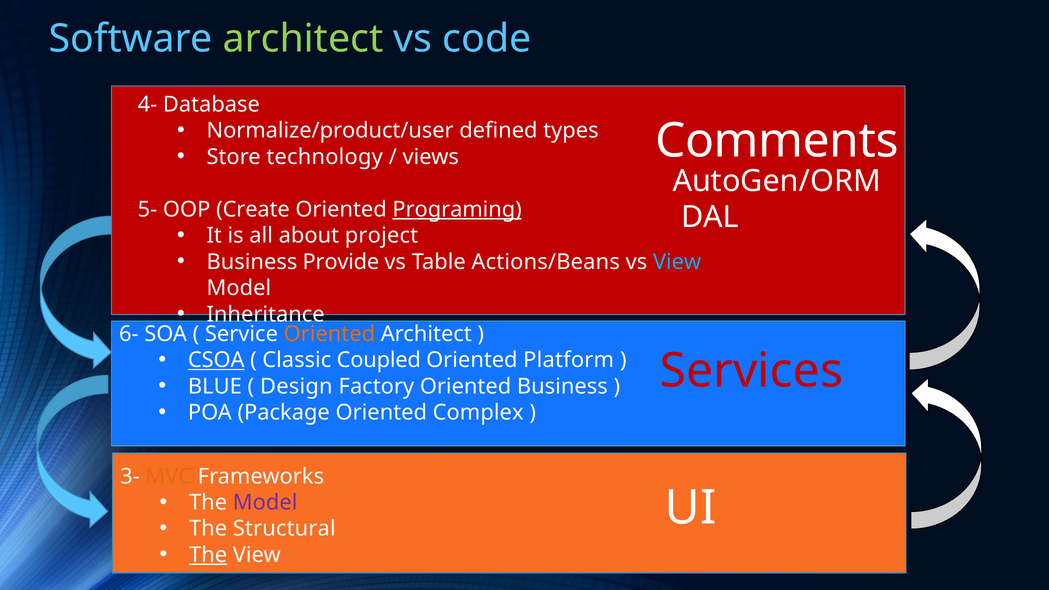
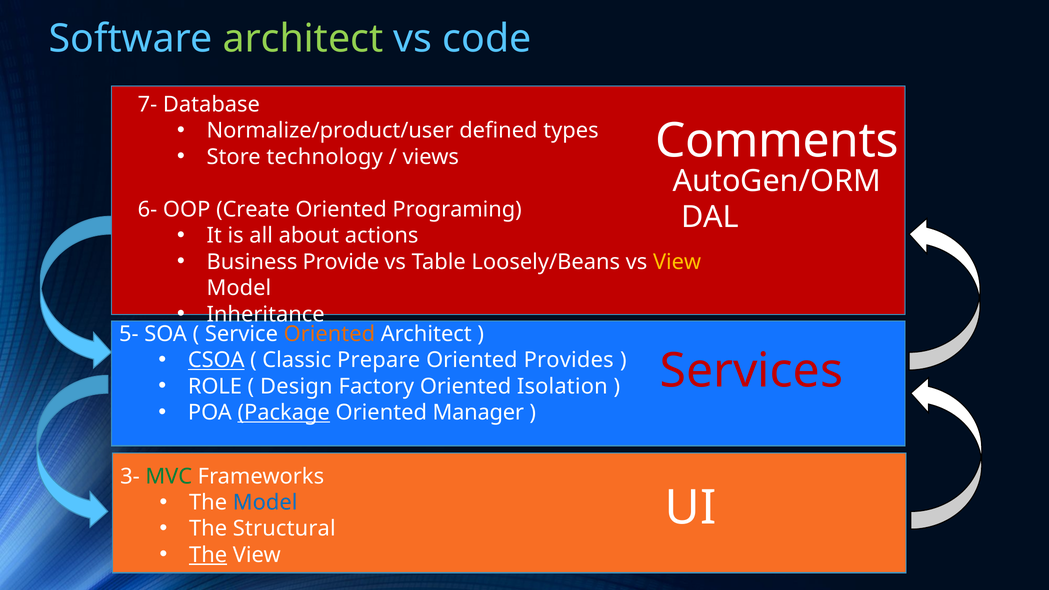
4-: 4- -> 7- (148, 105)
5-: 5- -> 6- (148, 210)
Programing underline: present -> none (457, 210)
project: project -> actions (382, 236)
Actions/Beans: Actions/Beans -> Loosely/Beans (546, 262)
View colour: light blue -> yellow (677, 262)
6-: 6- -> 5- (129, 334)
Coupled: Coupled -> Prepare (379, 360)
Platform: Platform -> Provides (569, 360)
BLUE: BLUE -> ROLE (215, 386)
Oriented Business: Business -> Isolation (562, 386)
Package underline: none -> present (284, 413)
Complex: Complex -> Manager (478, 413)
MVC colour: orange -> green (169, 476)
Model colour: purple -> blue (265, 503)
